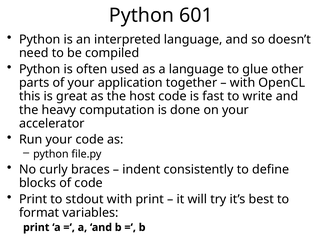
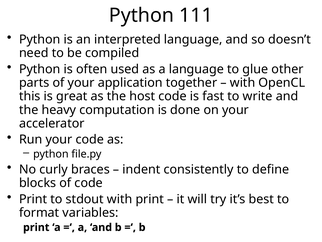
601: 601 -> 111 (196, 15)
